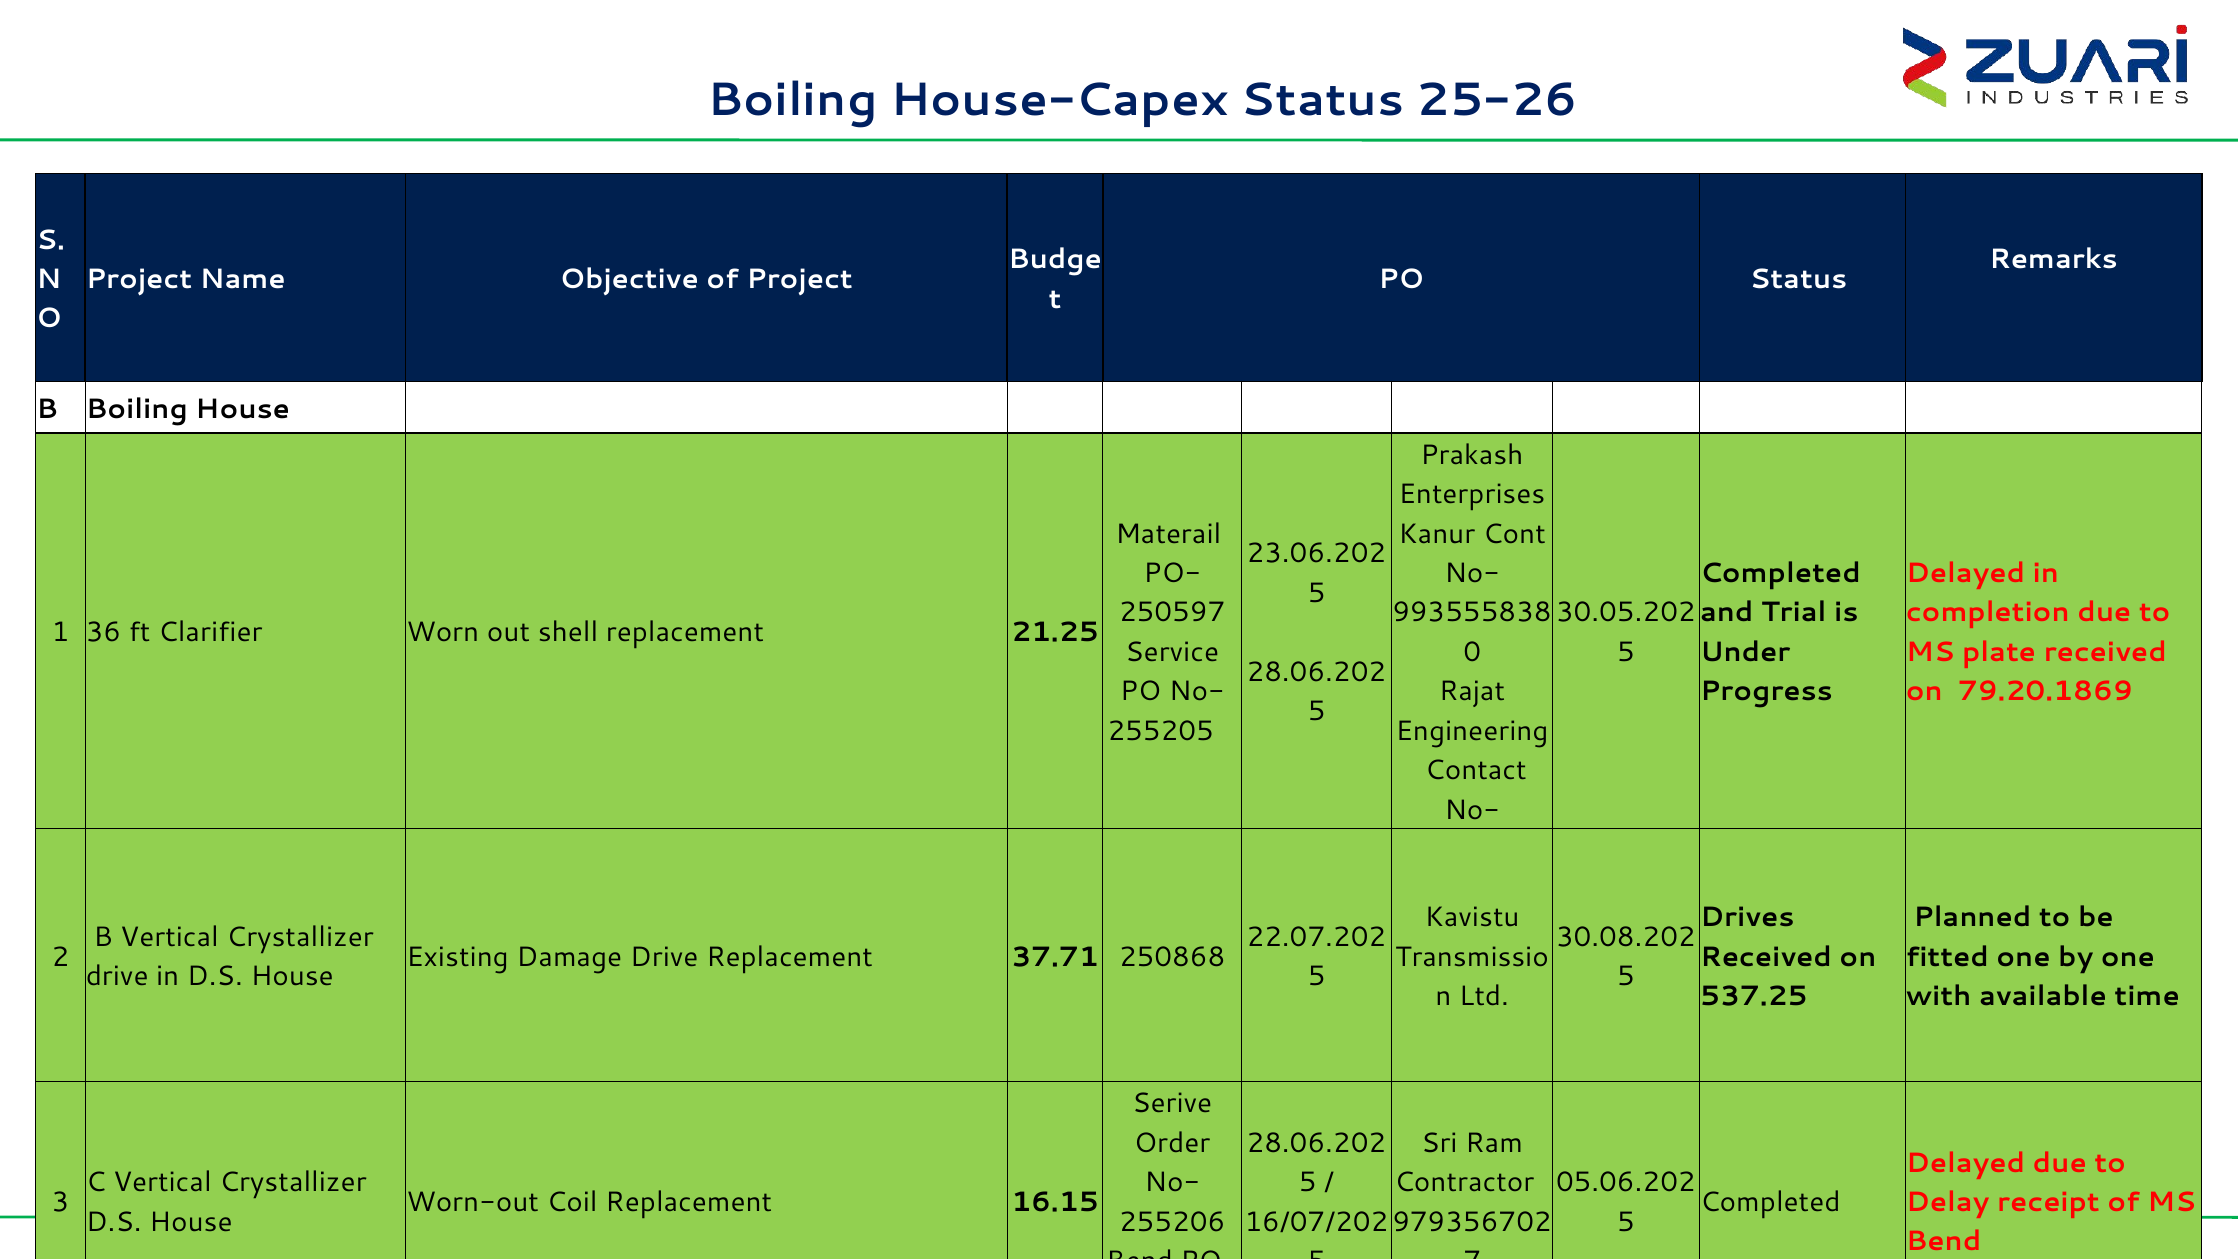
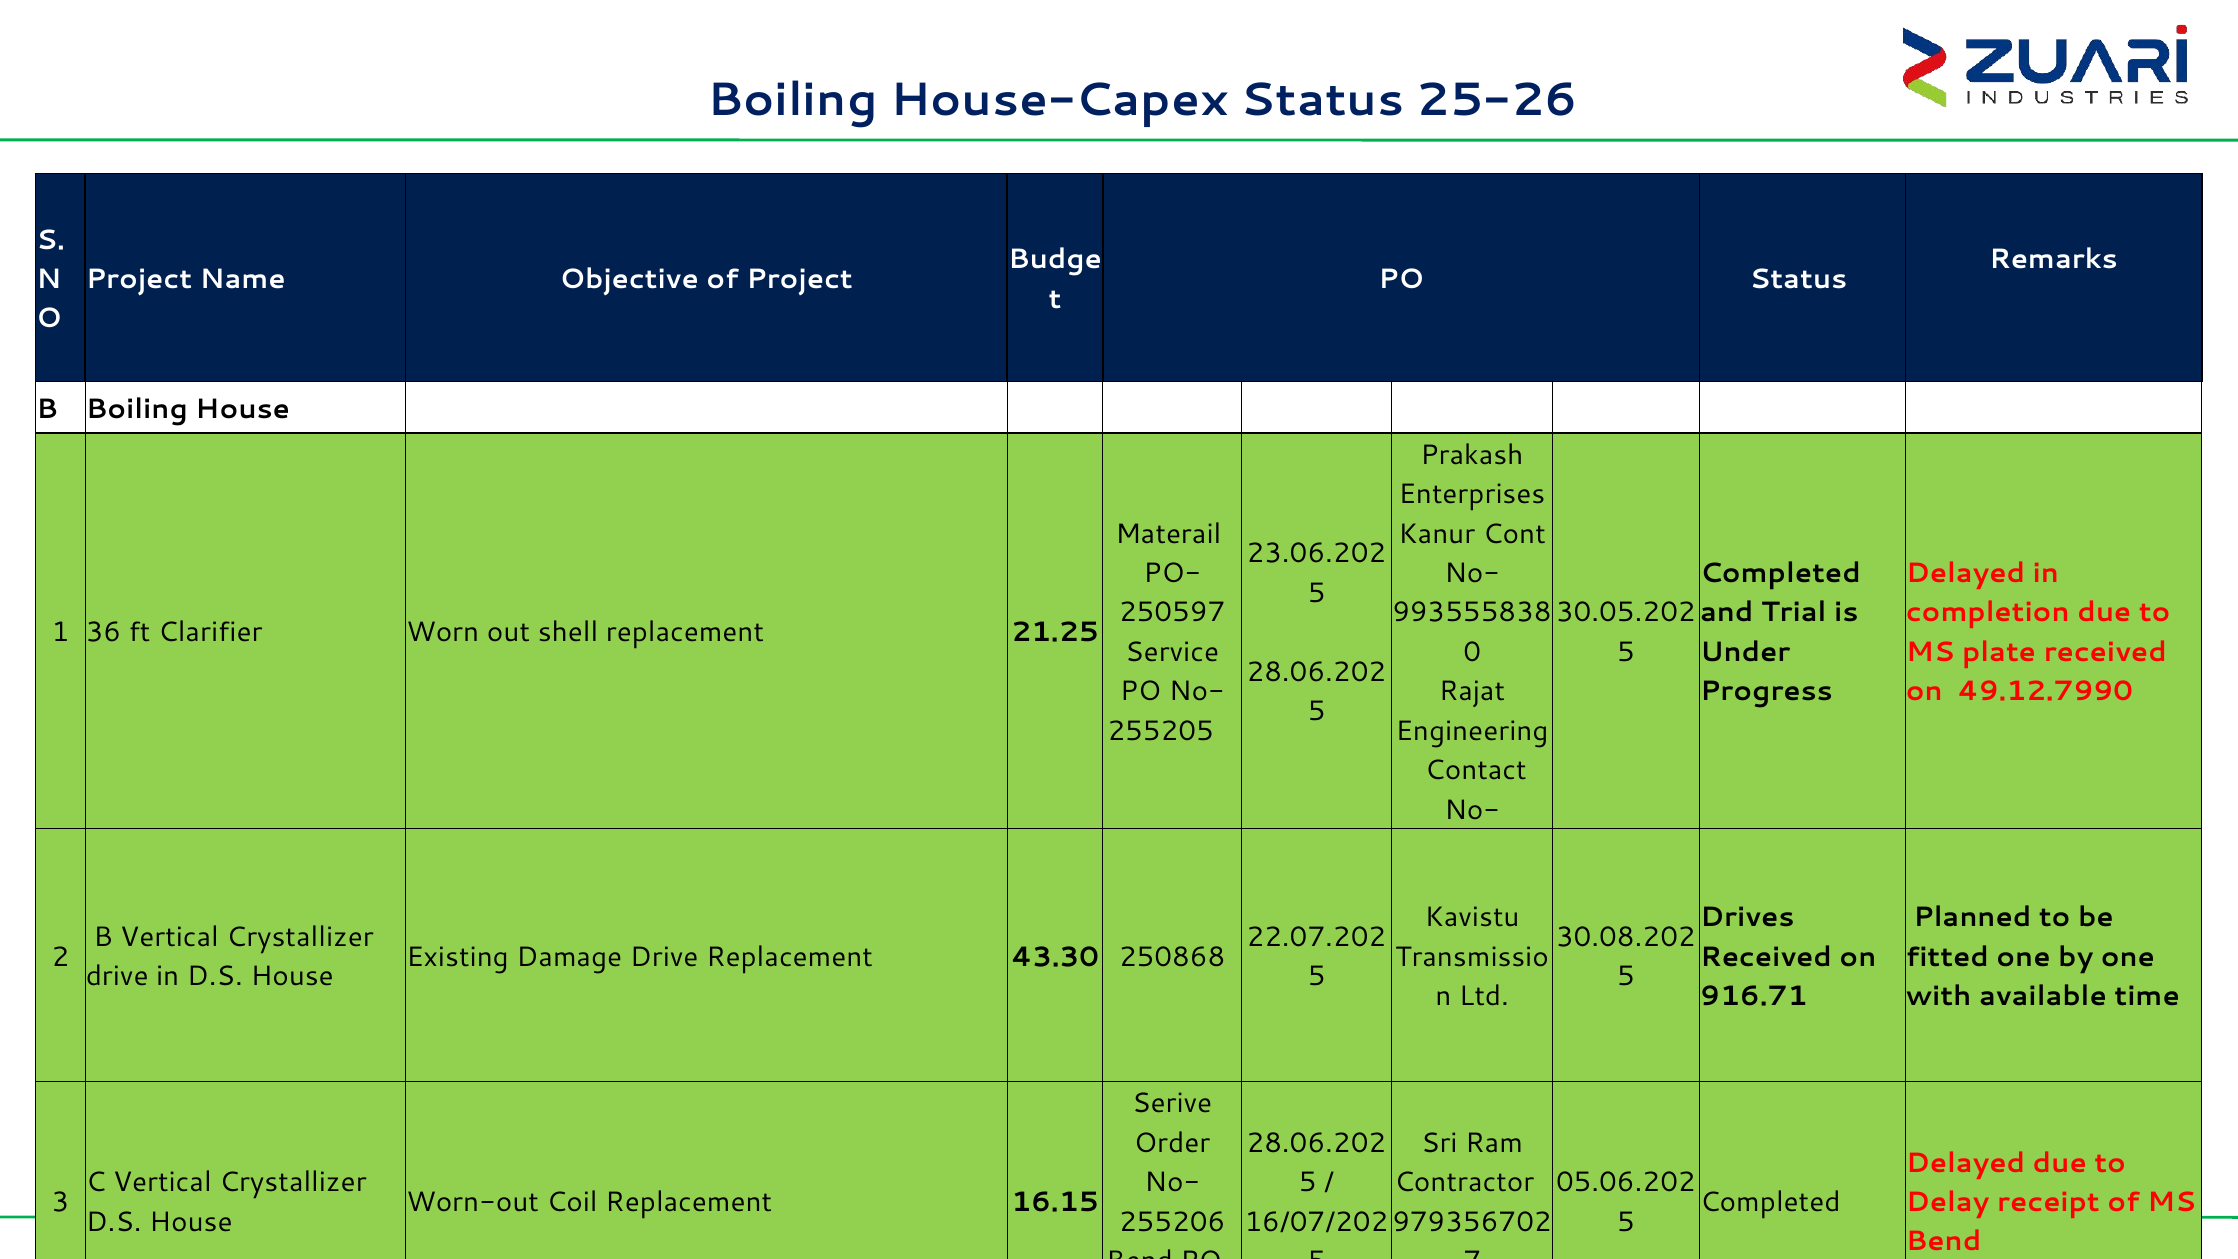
79.20.1869: 79.20.1869 -> 49.12.7990 (2045, 692)
37.71: 37.71 -> 43.30 (1055, 957)
537.25: 537.25 -> 916.71 (1754, 996)
